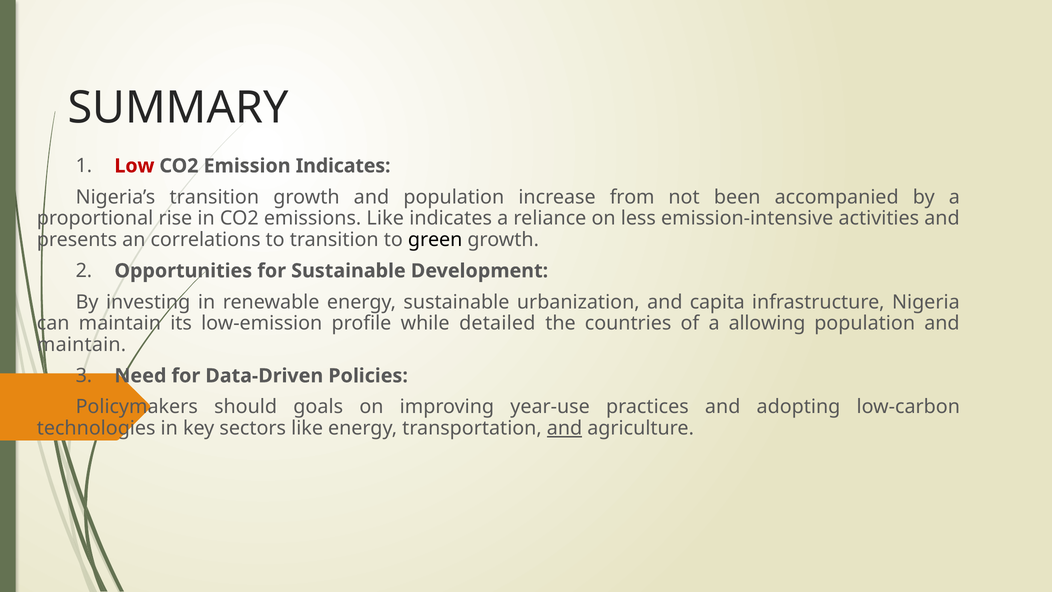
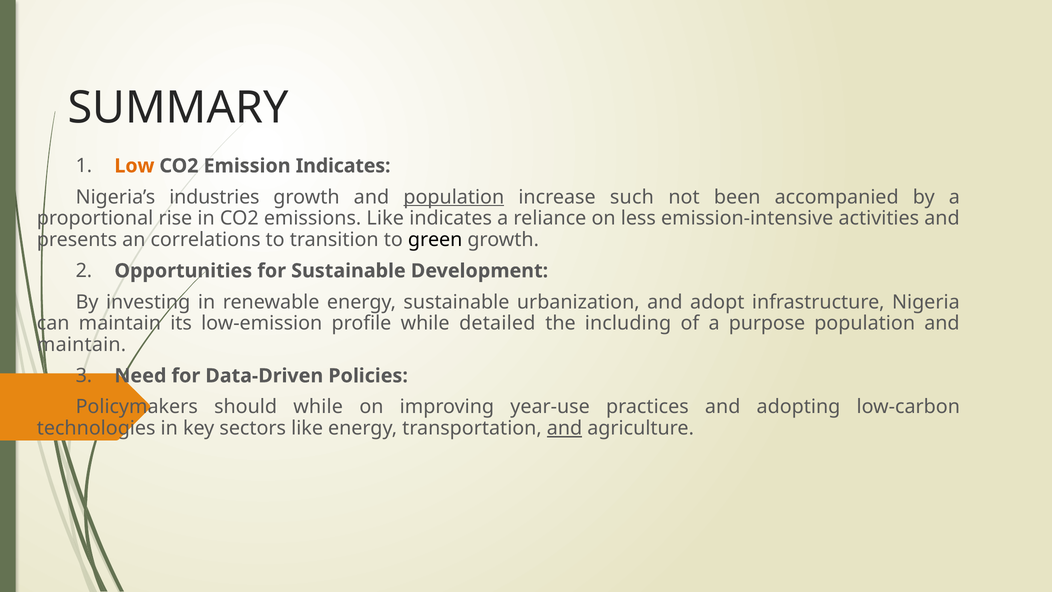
Low colour: red -> orange (134, 166)
Nigeria’s transition: transition -> industries (214, 197)
population underline: none -> present (454, 197)
from: from -> such (632, 197)
capita: capita -> adopt (717, 302)
countries: countries -> including (628, 323)
allowing: allowing -> purpose (767, 323)
should goals: goals -> while (318, 407)
